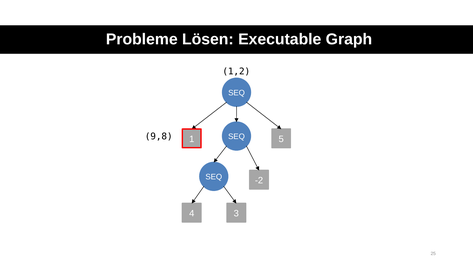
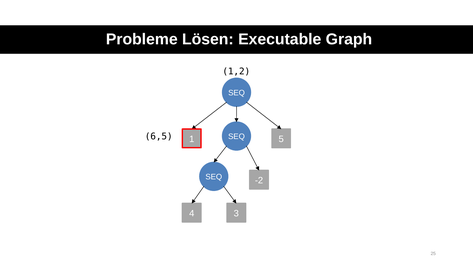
9,8: 9,8 -> 6,5 (159, 137)
